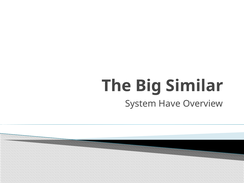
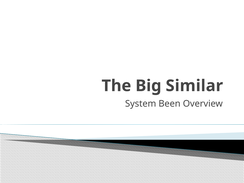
Have: Have -> Been (170, 104)
